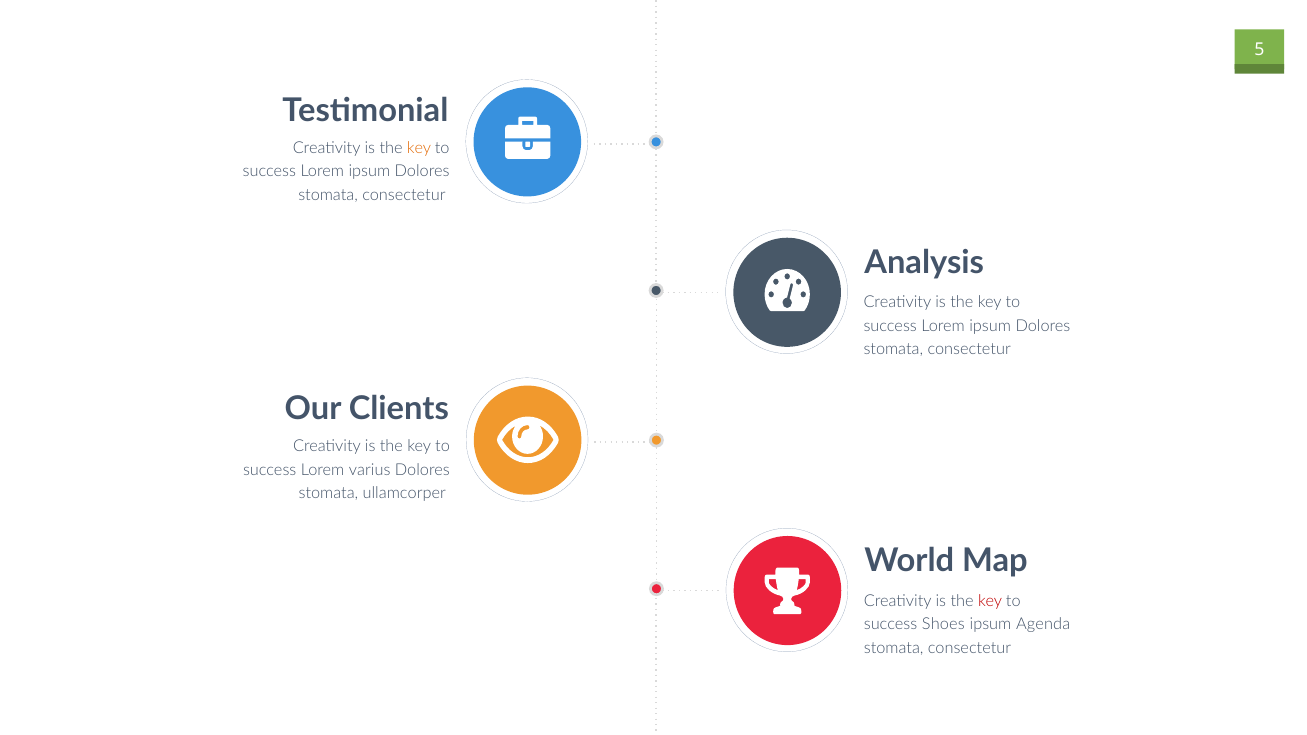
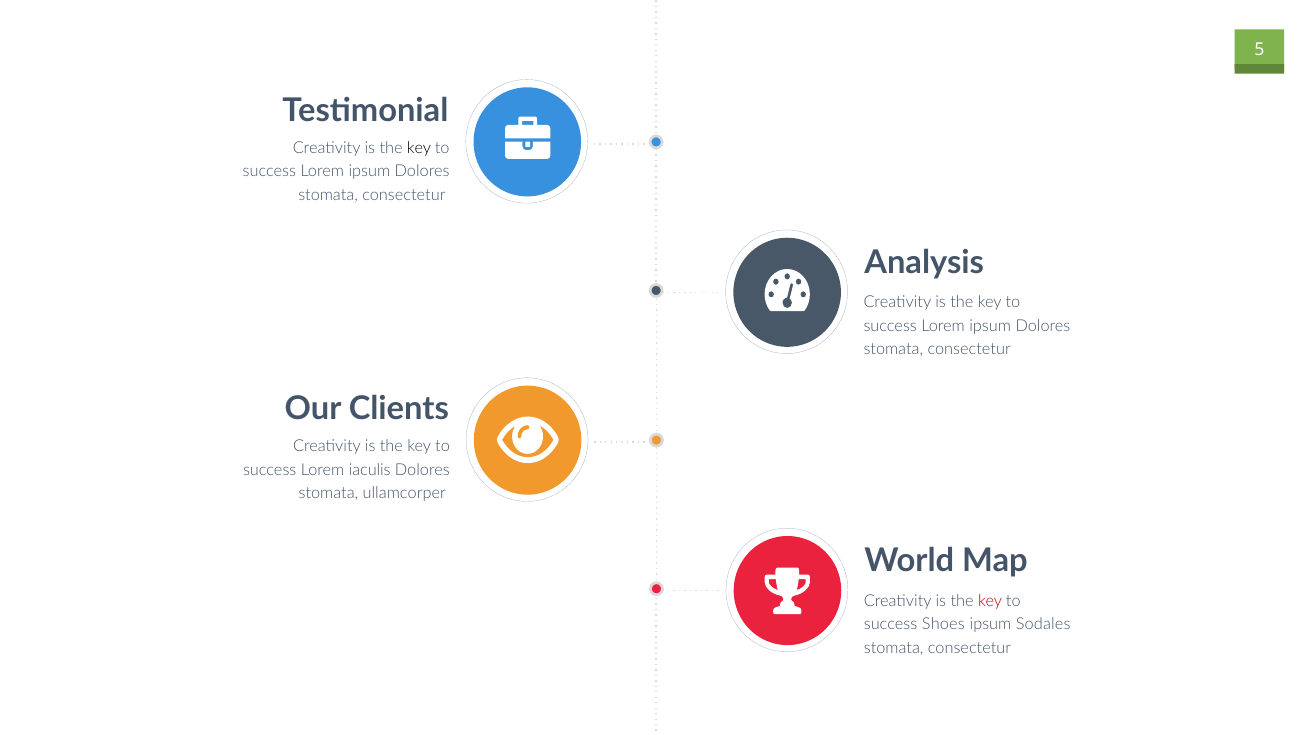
key colour: orange -> black (419, 148)
varius: varius -> iaculis (370, 470)
Agenda: Agenda -> Sodales (1043, 625)
